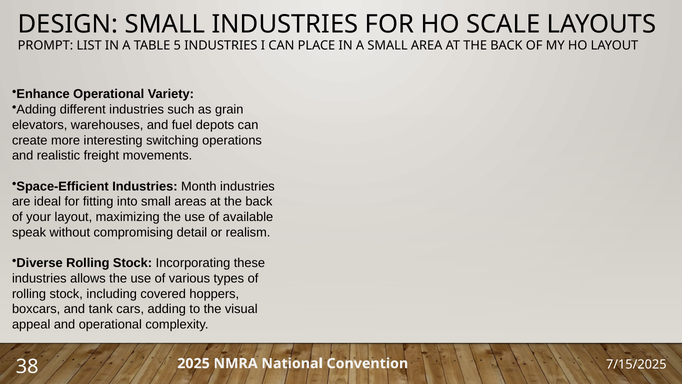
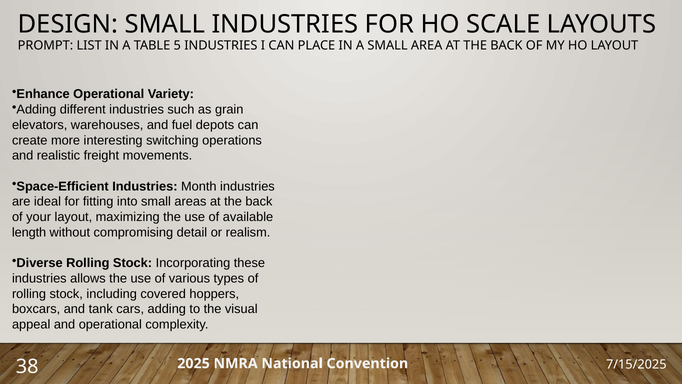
speak: speak -> length (29, 232)
